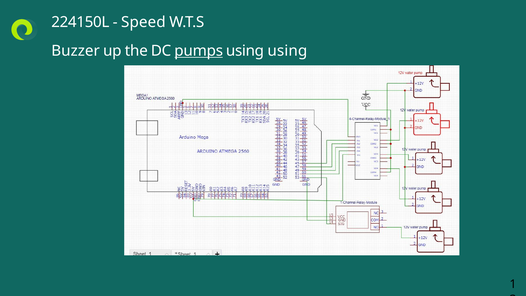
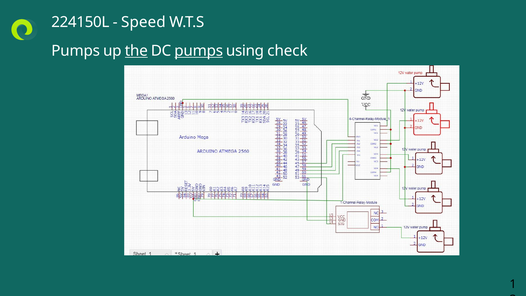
Buzzer: Buzzer -> Pumps (76, 51)
the underline: none -> present (136, 51)
using using: using -> check (287, 51)
